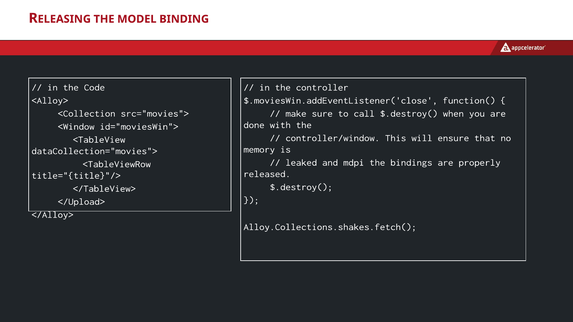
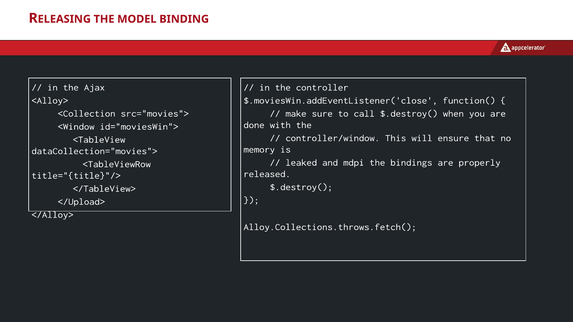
Code: Code -> Ajax (94, 87)
Alloy.Collections.shakes.fetch(: Alloy.Collections.shakes.fetch( -> Alloy.Collections.throws.fetch( (330, 227)
